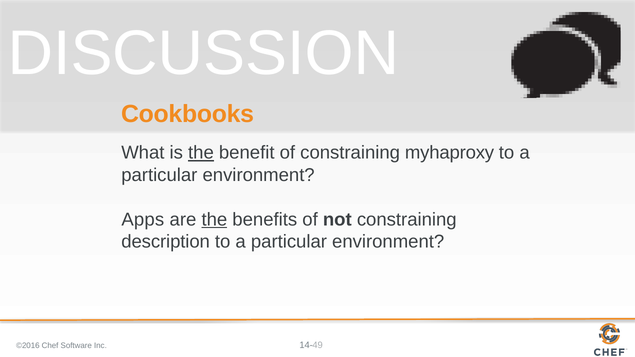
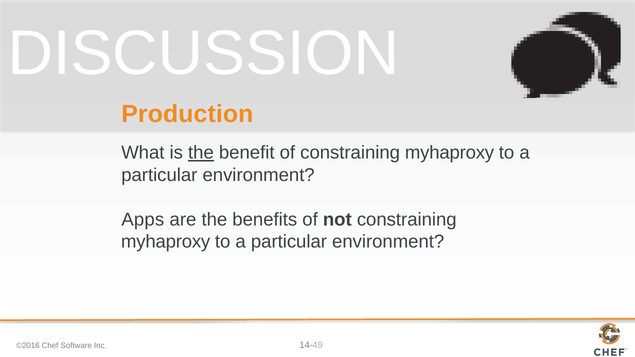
Cookbooks: Cookbooks -> Production (187, 114)
the underline: present -> none (214, 220)
description: description -> myhaproxy (166, 242)
